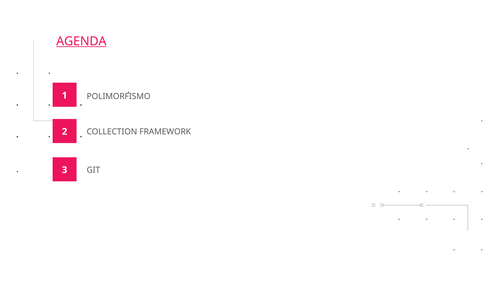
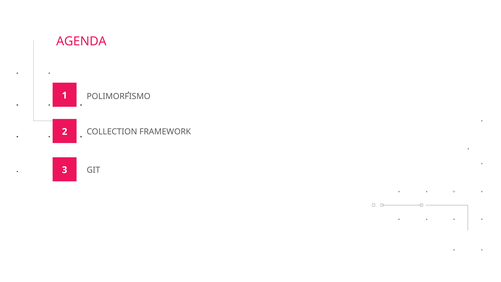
AGENDA underline: present -> none (81, 41)
